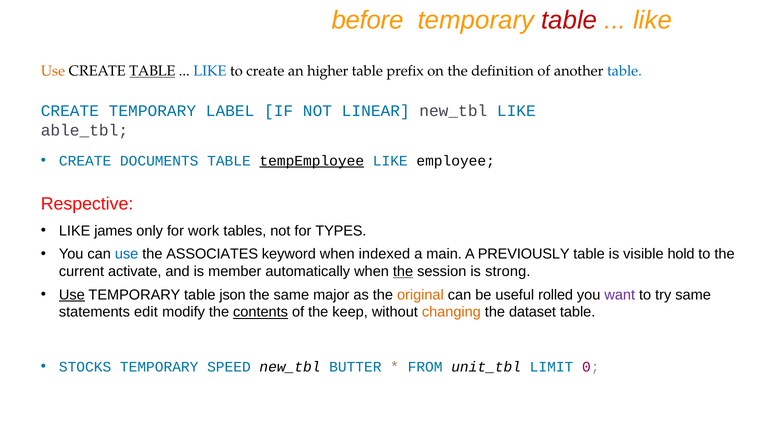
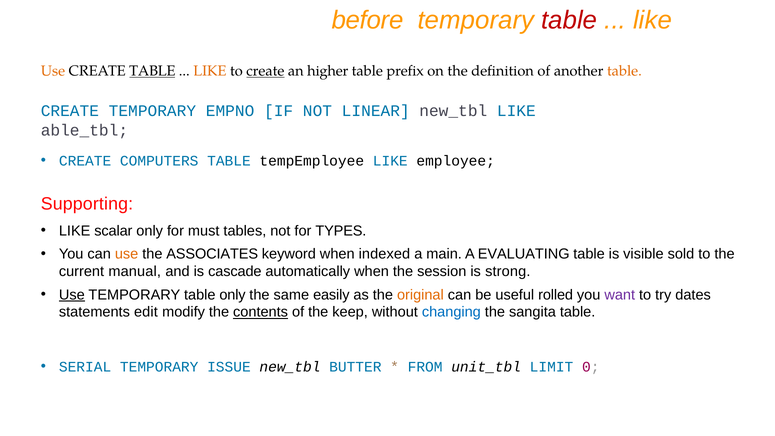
LIKE colour: blue -> orange (210, 71)
create underline: none -> present (265, 71)
table colour: blue -> orange (624, 71)
LABEL: LABEL -> EMPNO (230, 111)
DOCUMENTS: DOCUMENTS -> COMPUTERS (159, 161)
tempEmployee underline: present -> none (312, 161)
Respective: Respective -> Supporting (87, 204)
james: james -> scalar (113, 231)
work: work -> must (204, 231)
use colour: blue -> orange (127, 254)
PREVIOUSLY: PREVIOUSLY -> EVALUATING (524, 254)
hold: hold -> sold (681, 254)
activate: activate -> manual (135, 271)
member: member -> cascade (235, 271)
the underline: present -> none (403, 271)
table json: json -> only (233, 295)
major: major -> easily (331, 295)
try same: same -> dates (693, 295)
changing colour: orange -> blue (451, 312)
dataset: dataset -> sangita (532, 312)
STOCKS: STOCKS -> SERIAL (85, 367)
SPEED: SPEED -> ISSUE (229, 367)
